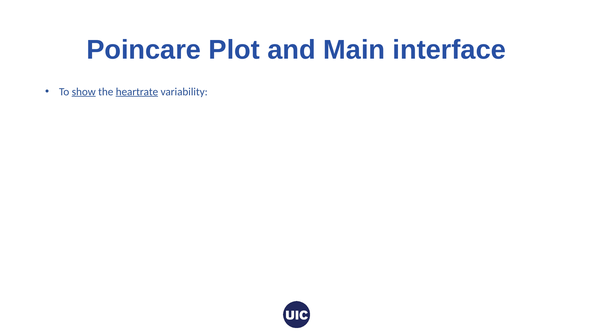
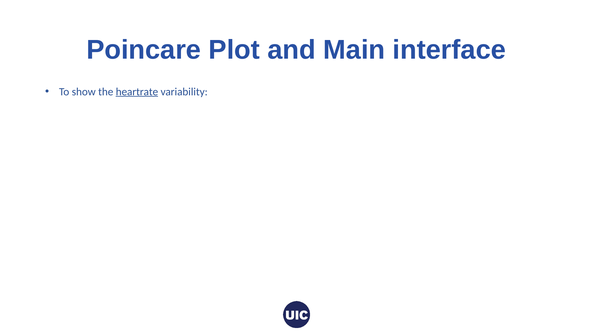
show underline: present -> none (84, 92)
